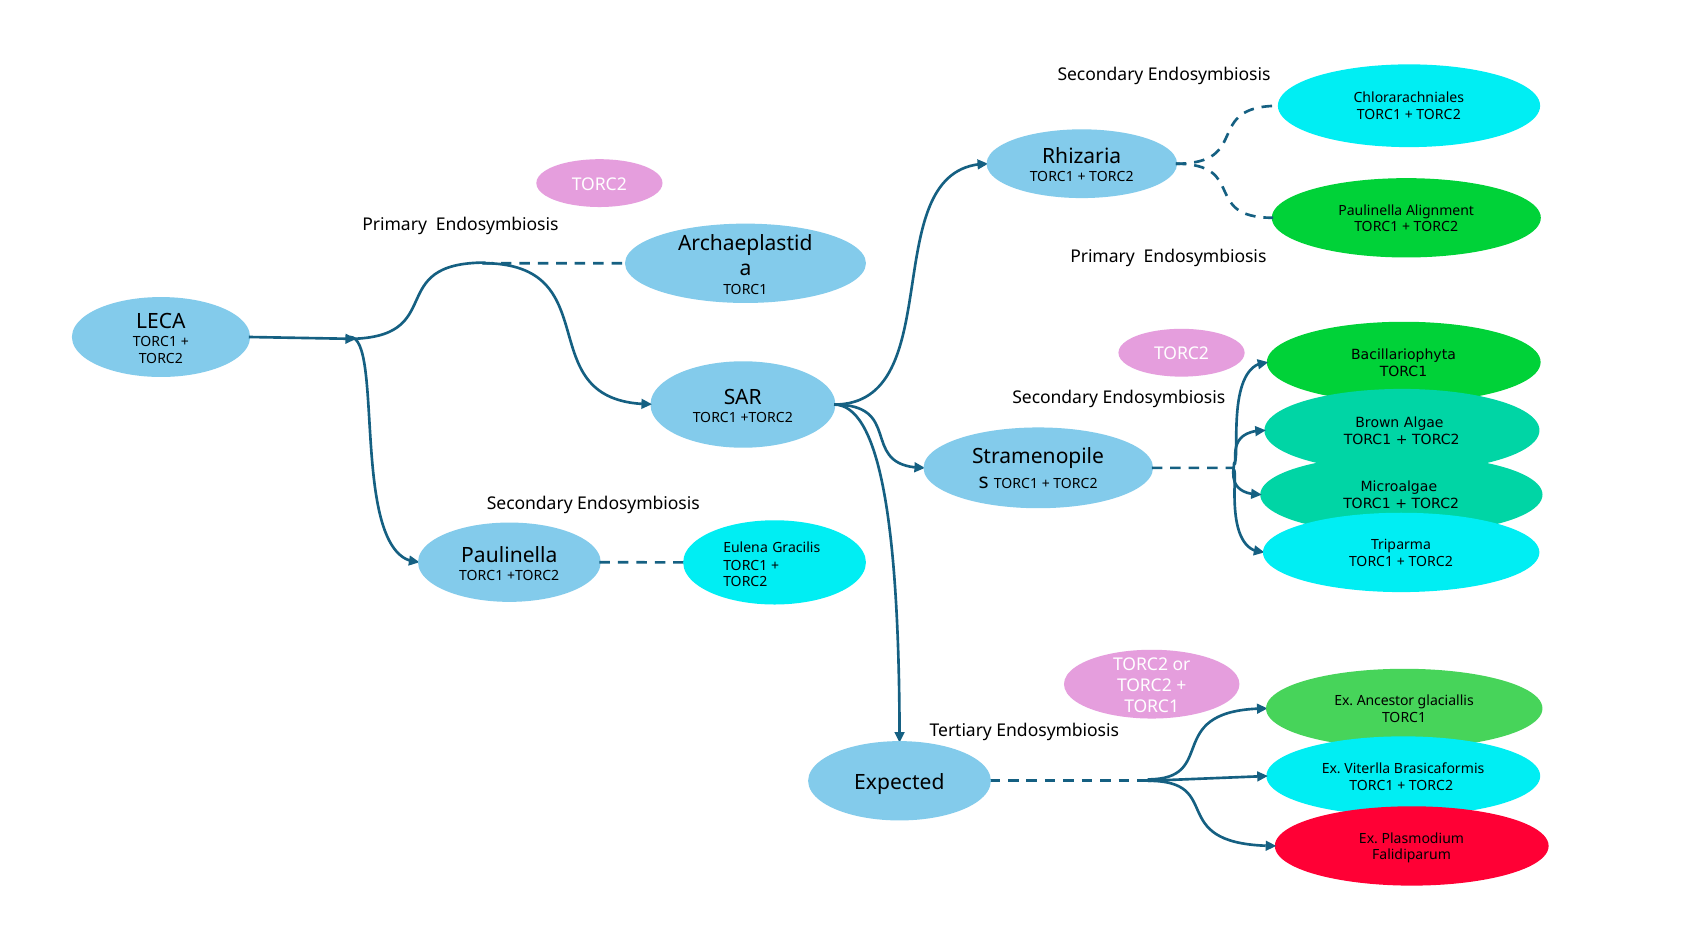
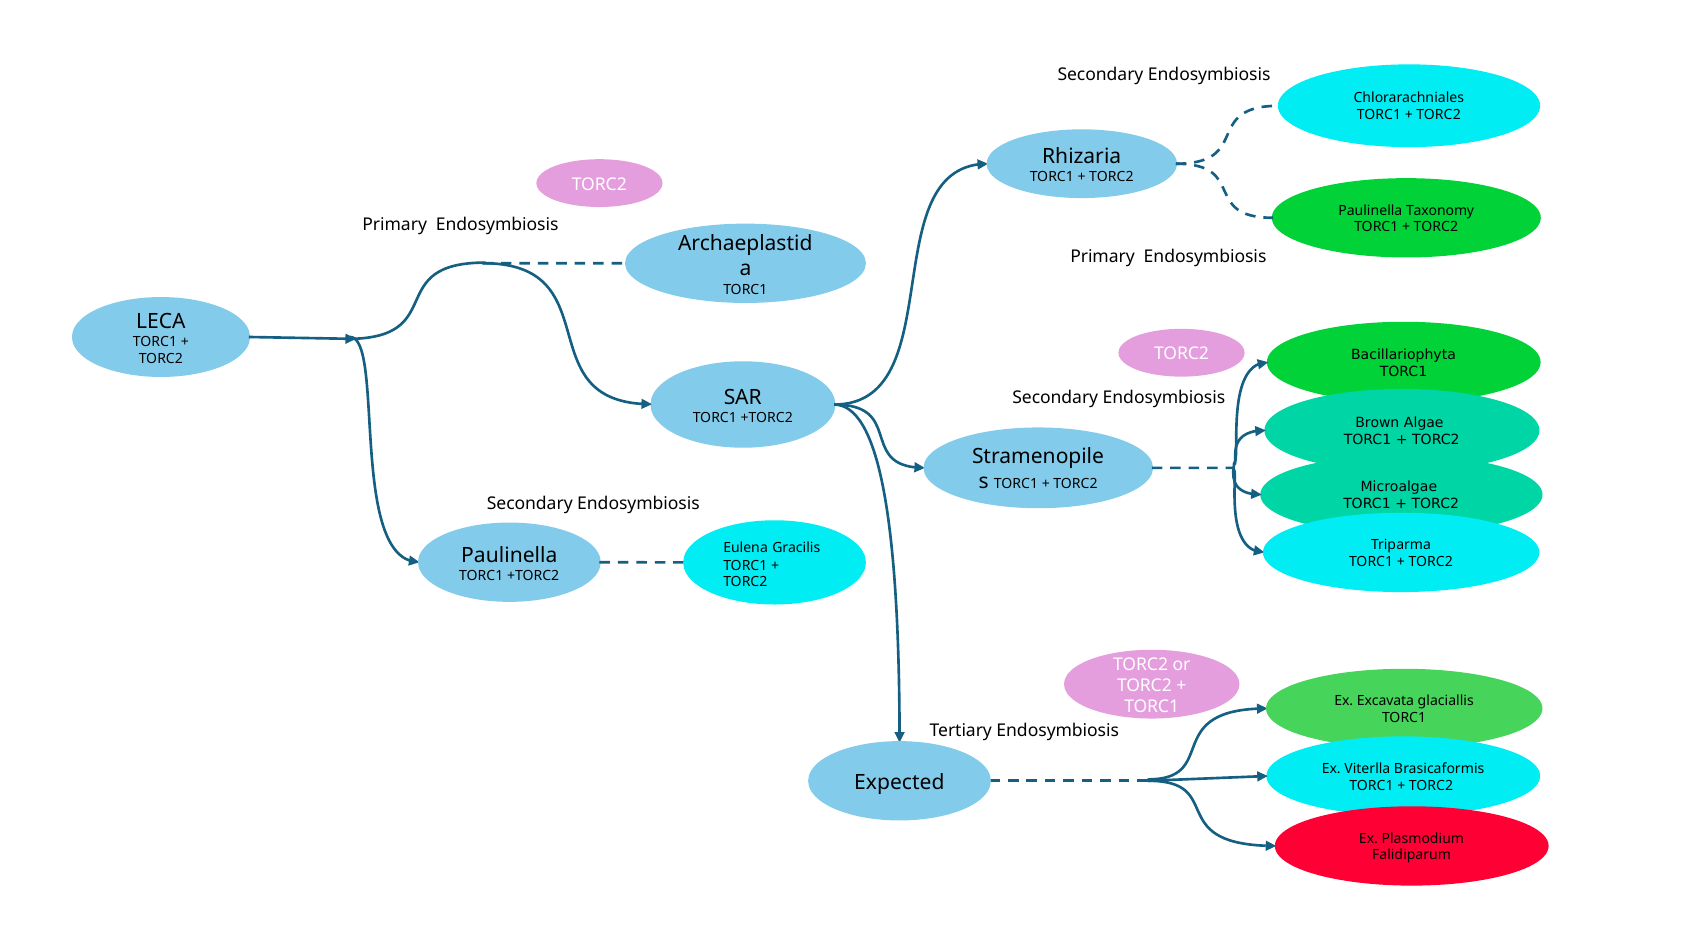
Alignment: Alignment -> Taxonomy (1440, 210)
Ancestor: Ancestor -> Excavata (1386, 701)
